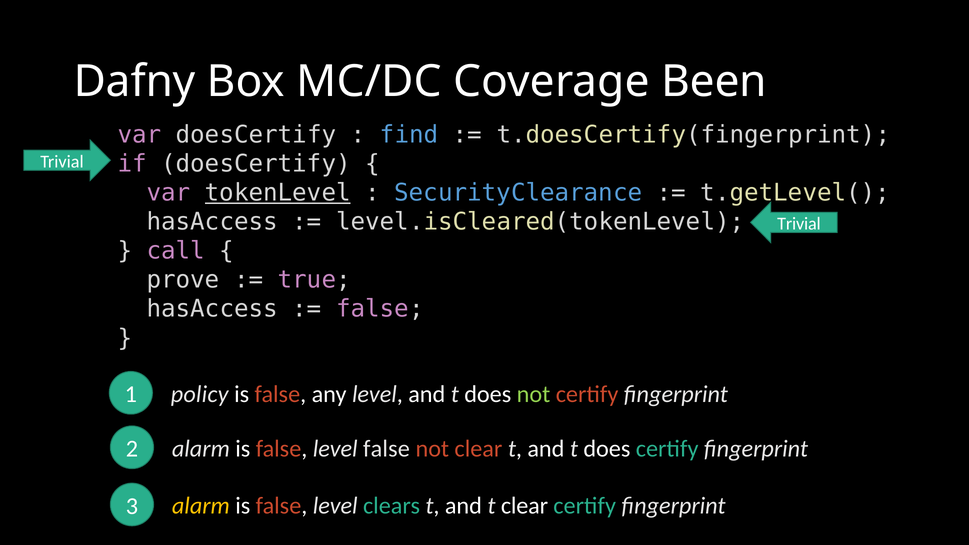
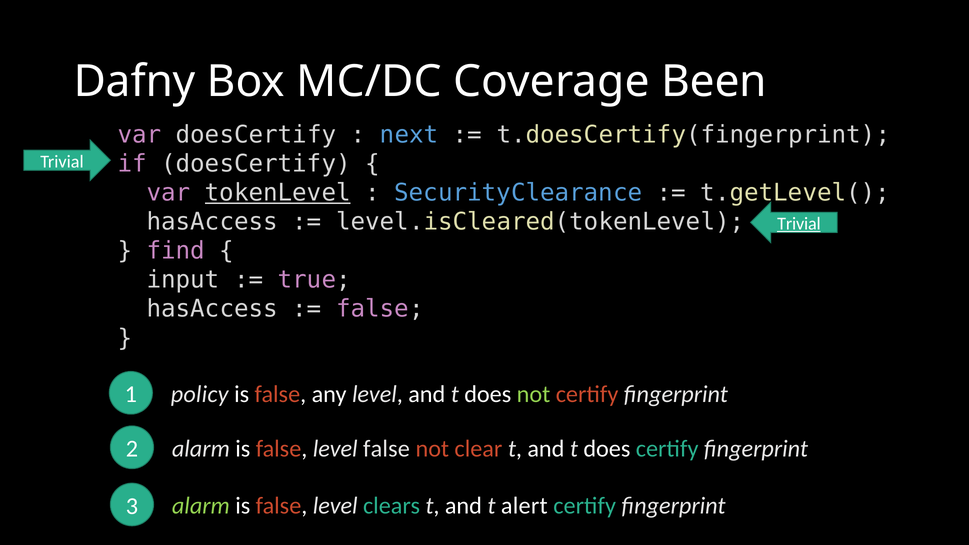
find: find -> next (409, 135)
Trivial underline: none -> present (799, 224)
call: call -> find (176, 251)
prove: prove -> input (183, 280)
alarm colour: yellow -> light green (201, 506)
t clear: clear -> alert (524, 506)
